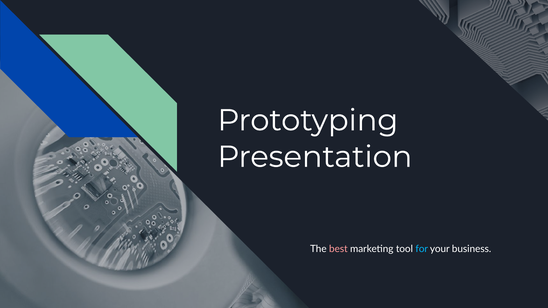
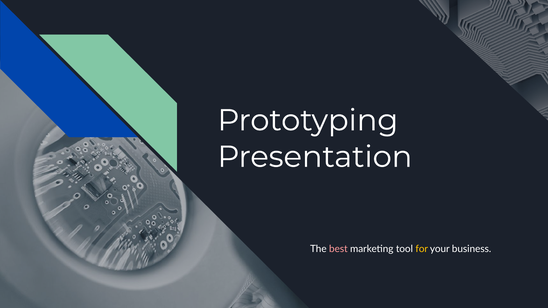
for colour: light blue -> yellow (422, 249)
